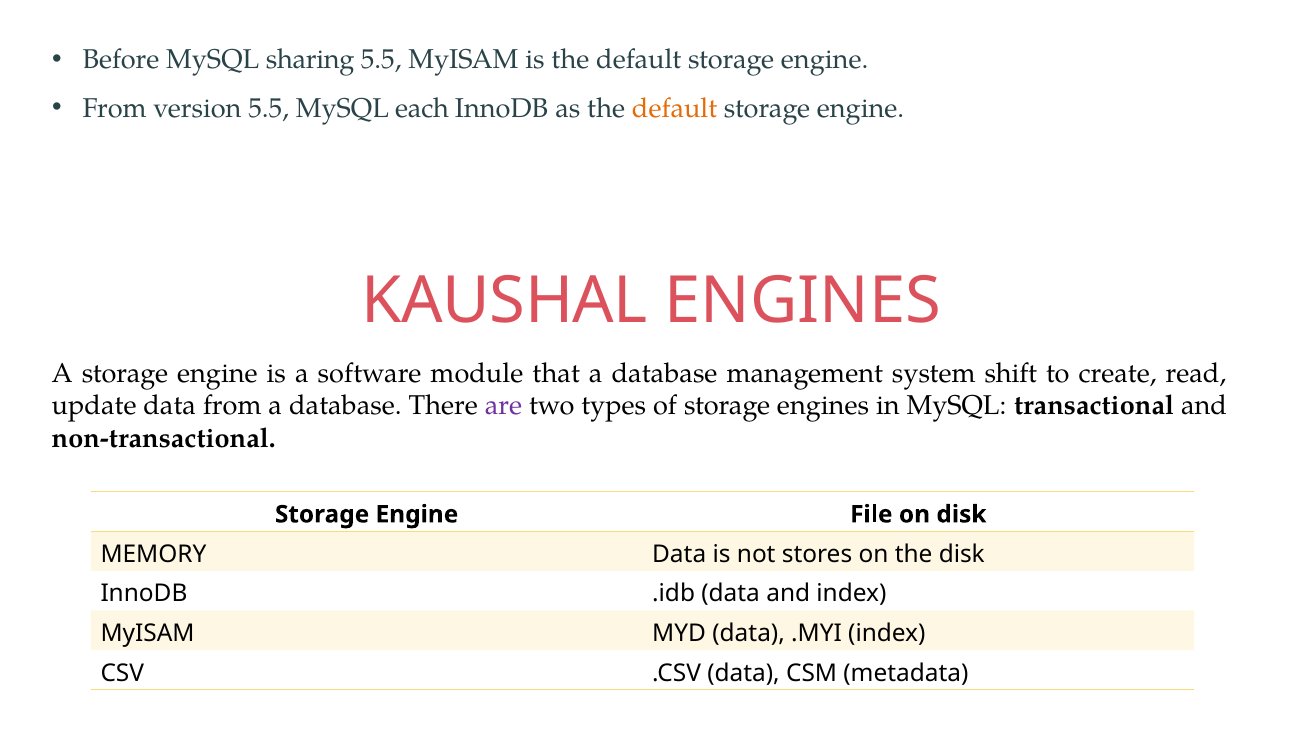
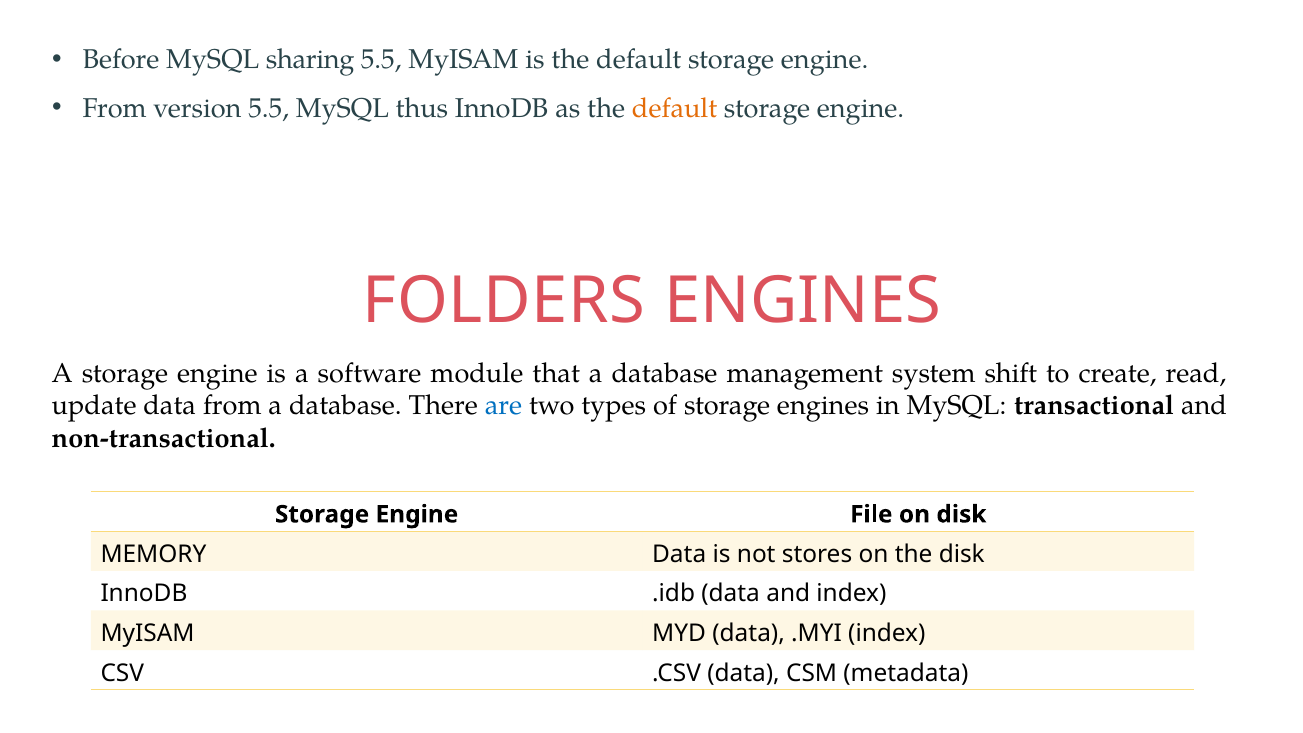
each: each -> thus (422, 108)
KAUSHAL: KAUSHAL -> FOLDERS (504, 301)
are colour: purple -> blue (503, 406)
